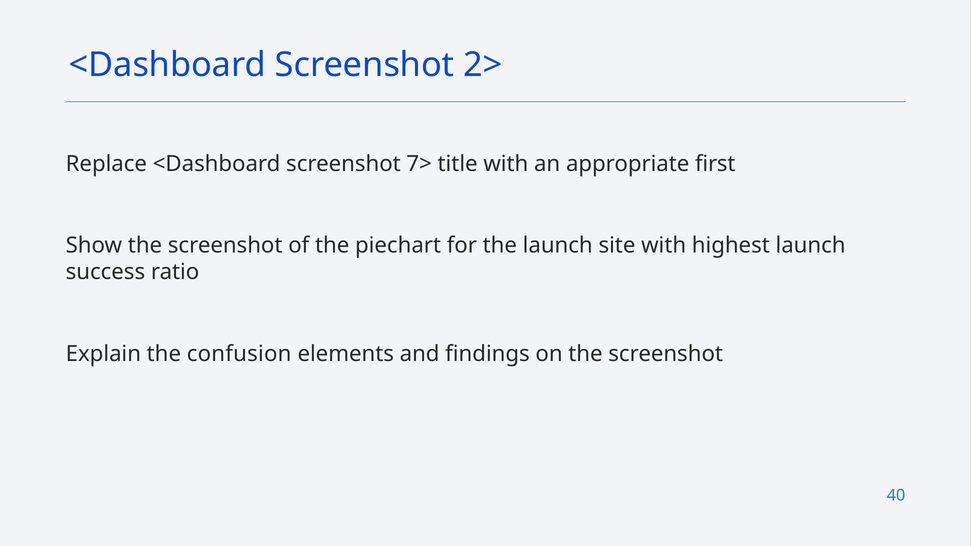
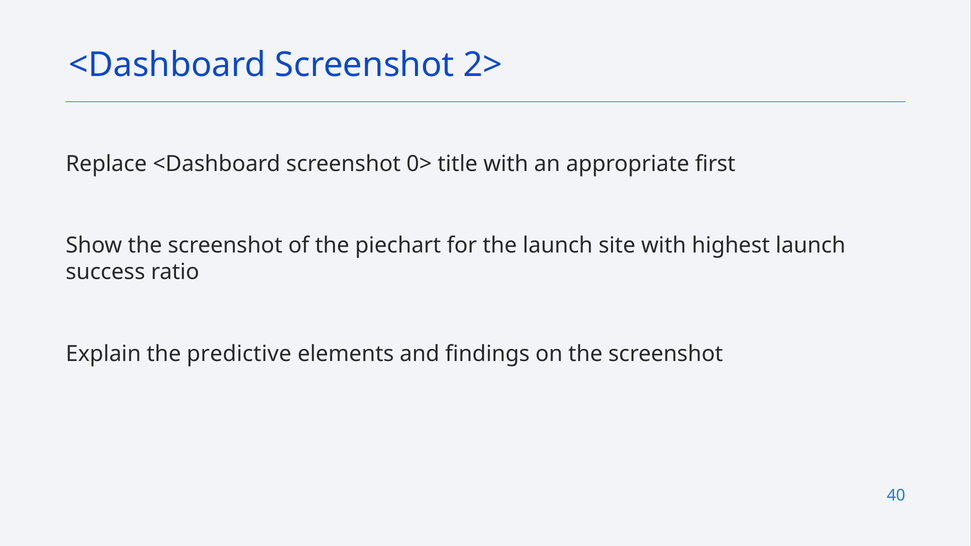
7>: 7> -> 0> (419, 164)
confusion: confusion -> predictive (239, 354)
